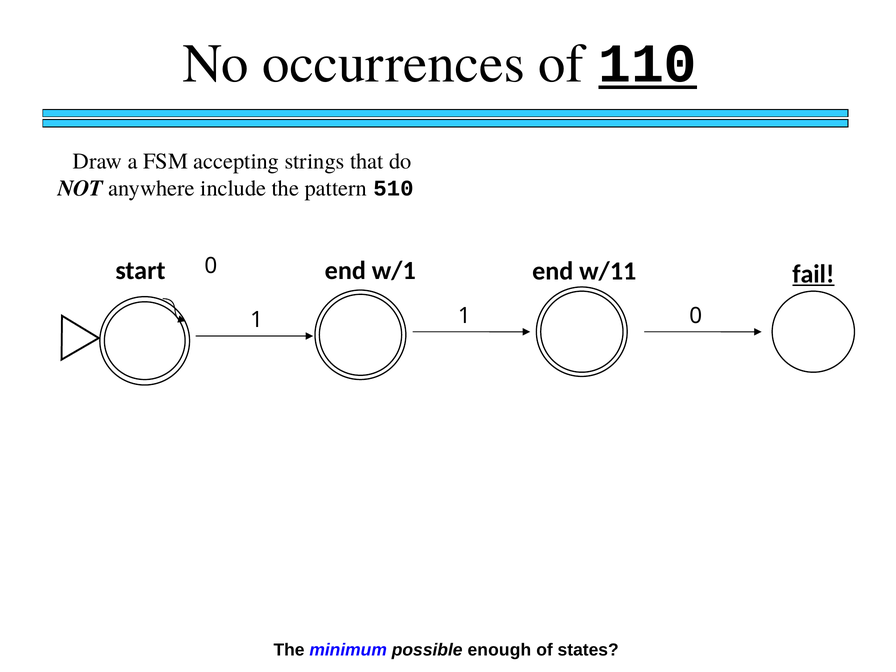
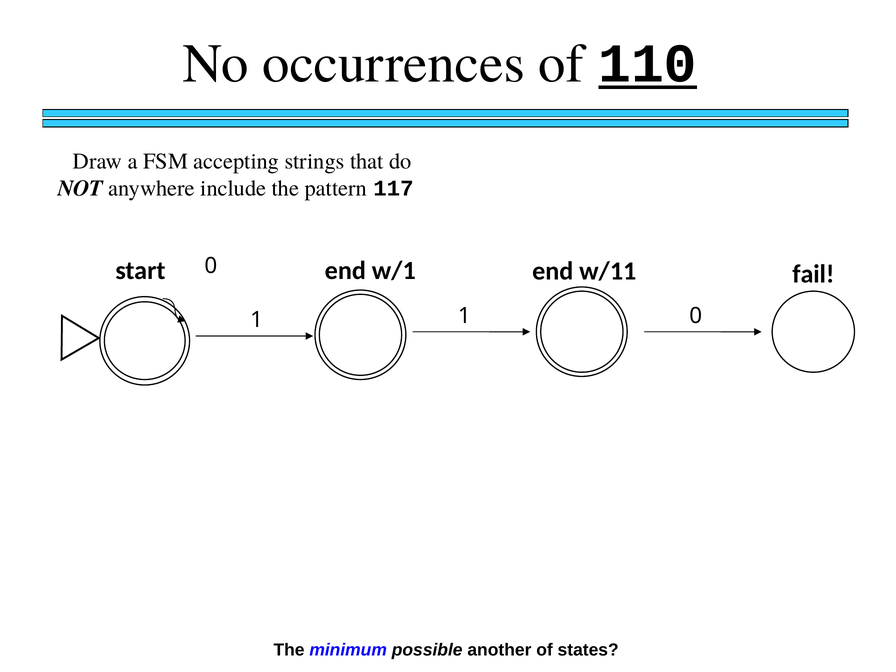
510: 510 -> 117 (393, 188)
fail underline: present -> none (813, 274)
enough: enough -> another (499, 650)
